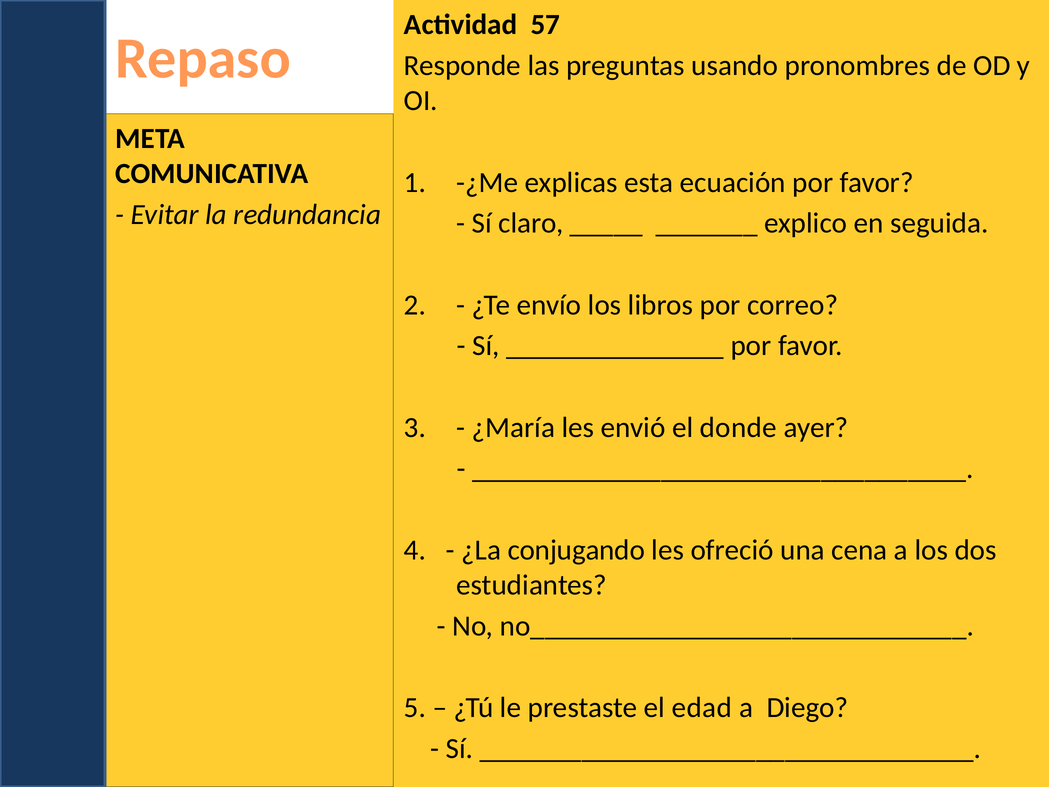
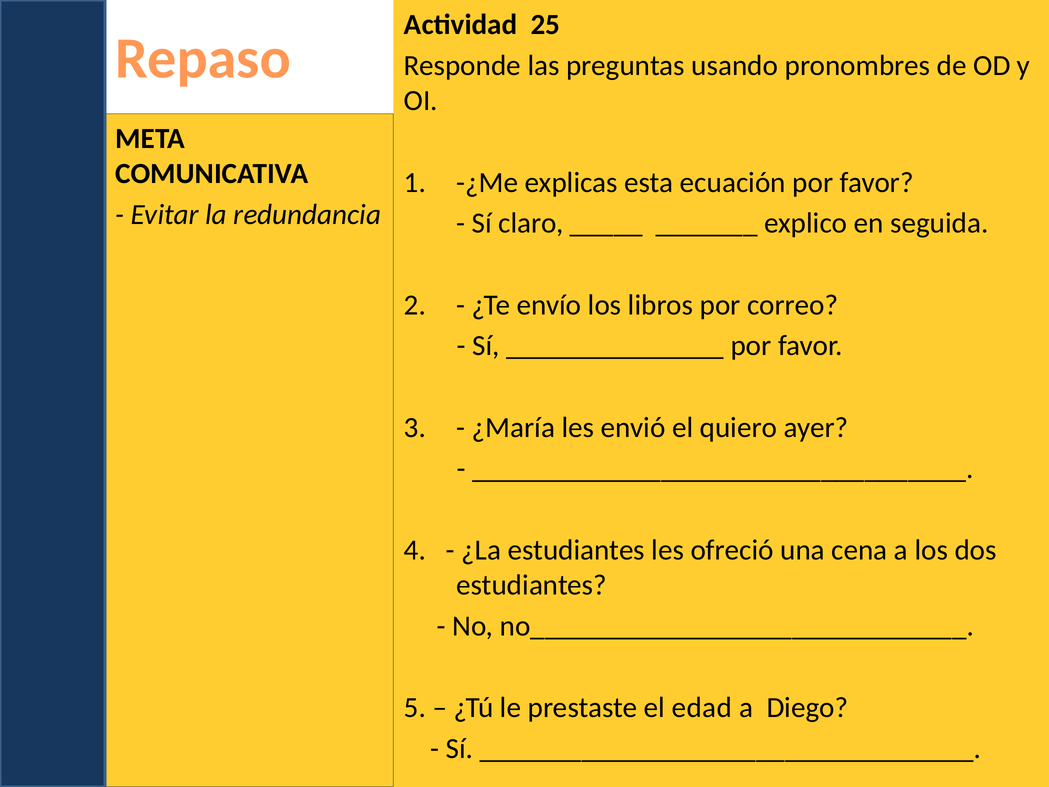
57: 57 -> 25 (545, 25)
donde: donde -> quiero (738, 427)
¿La conjugando: conjugando -> estudiantes (576, 550)
